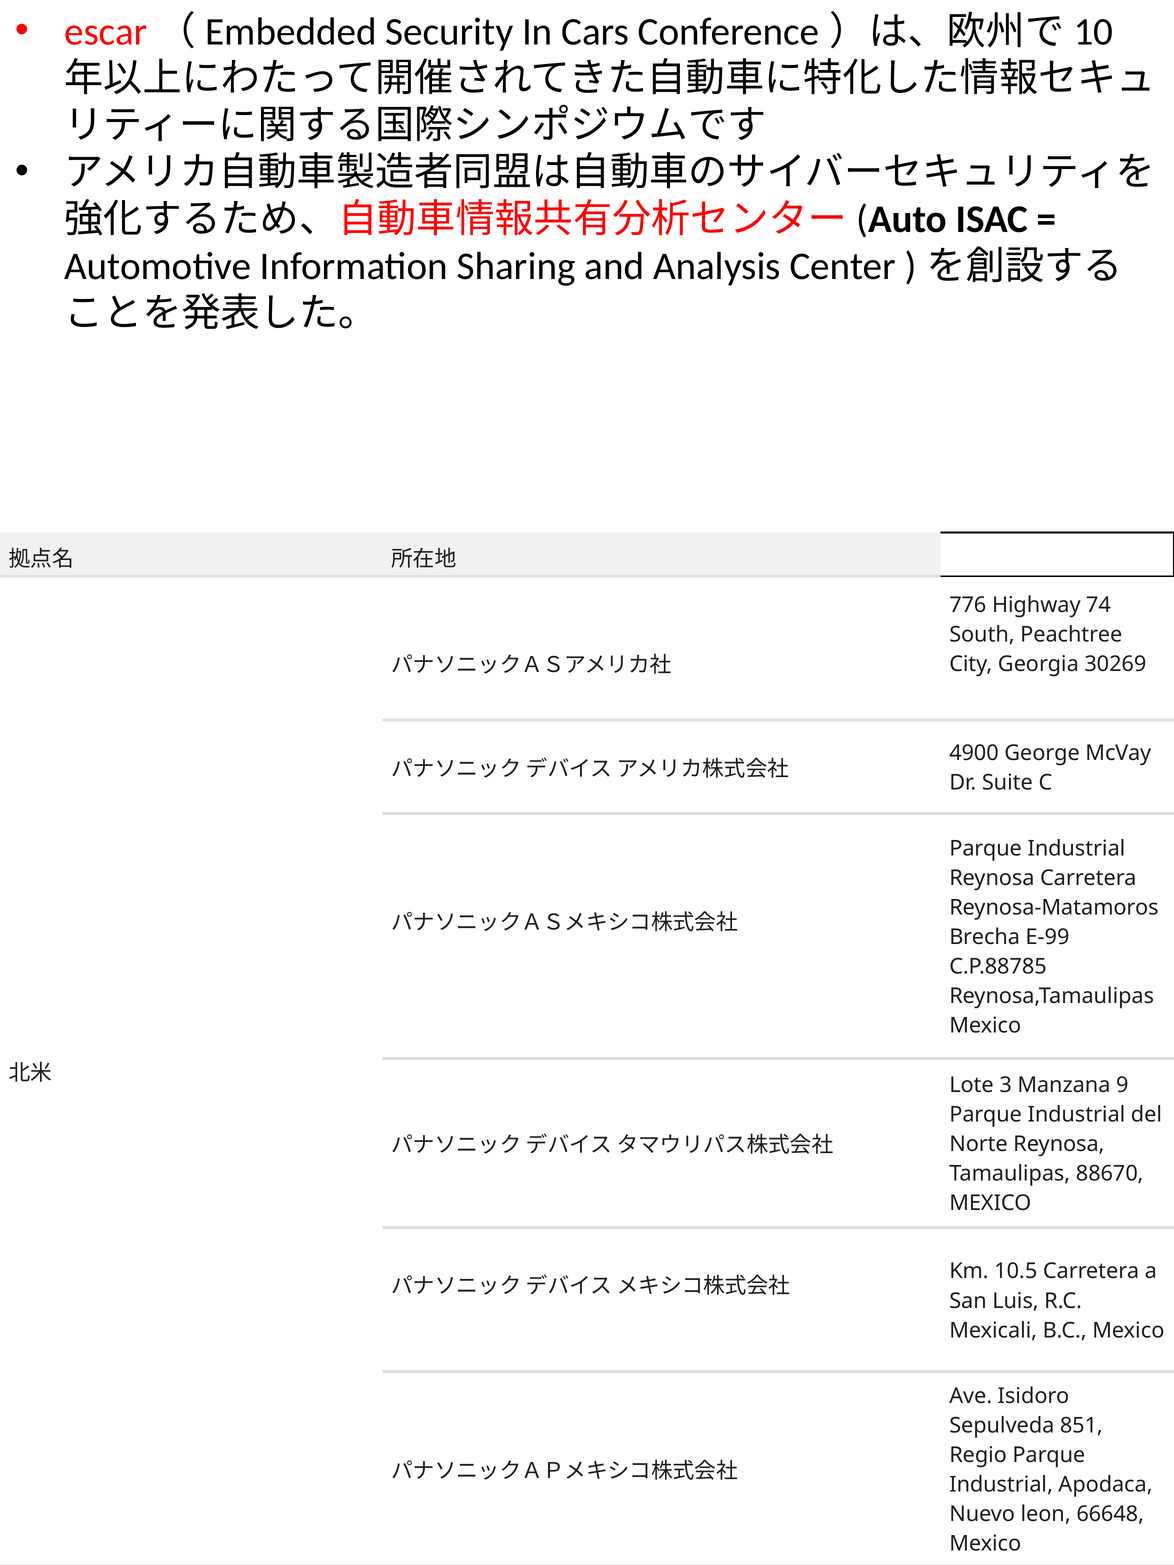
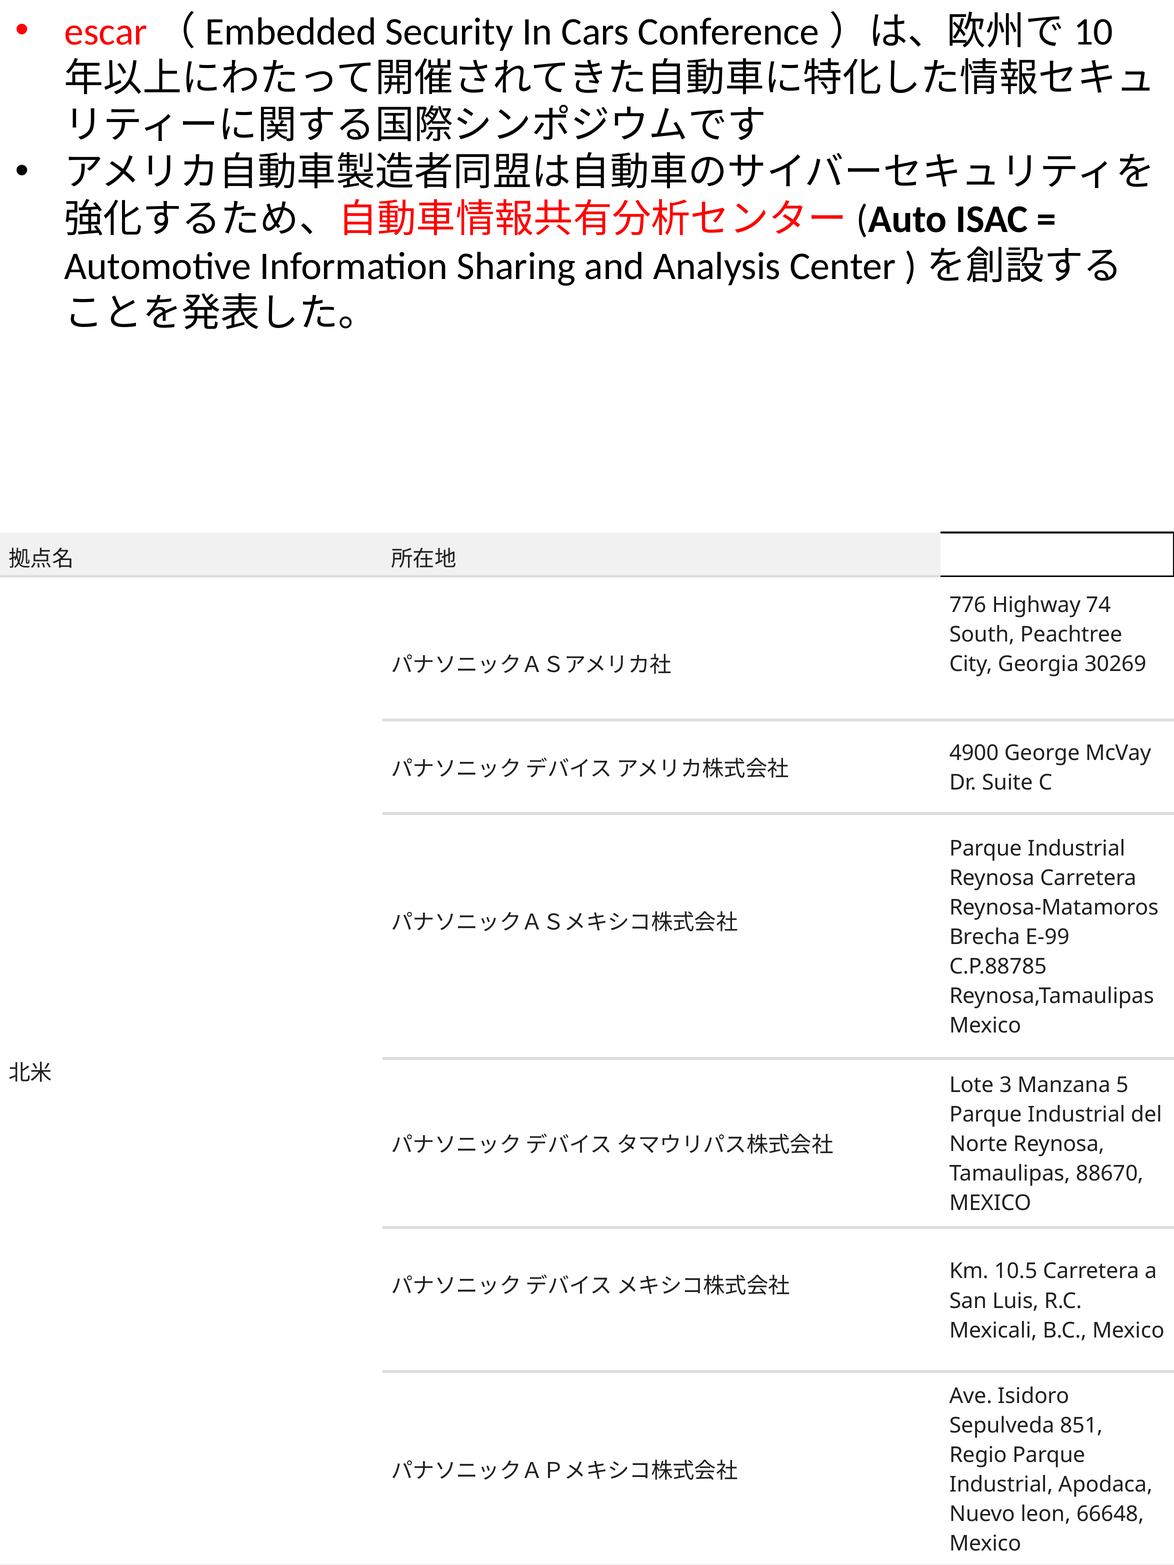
9: 9 -> 5 (1122, 1085)
